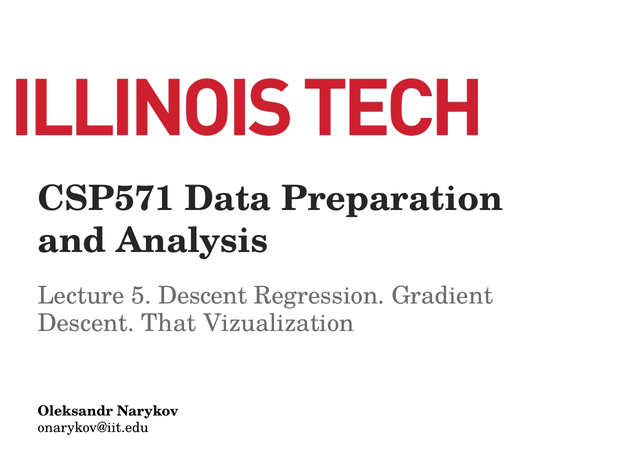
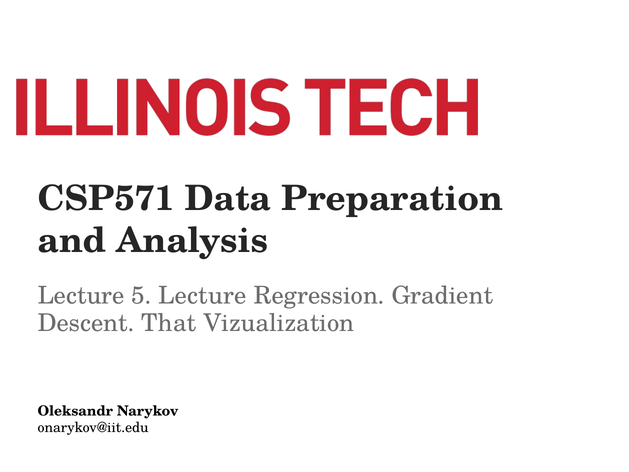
5 Descent: Descent -> Lecture (202, 295)
